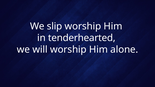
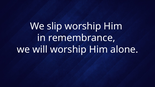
tenderhearted: tenderhearted -> remembrance (82, 38)
